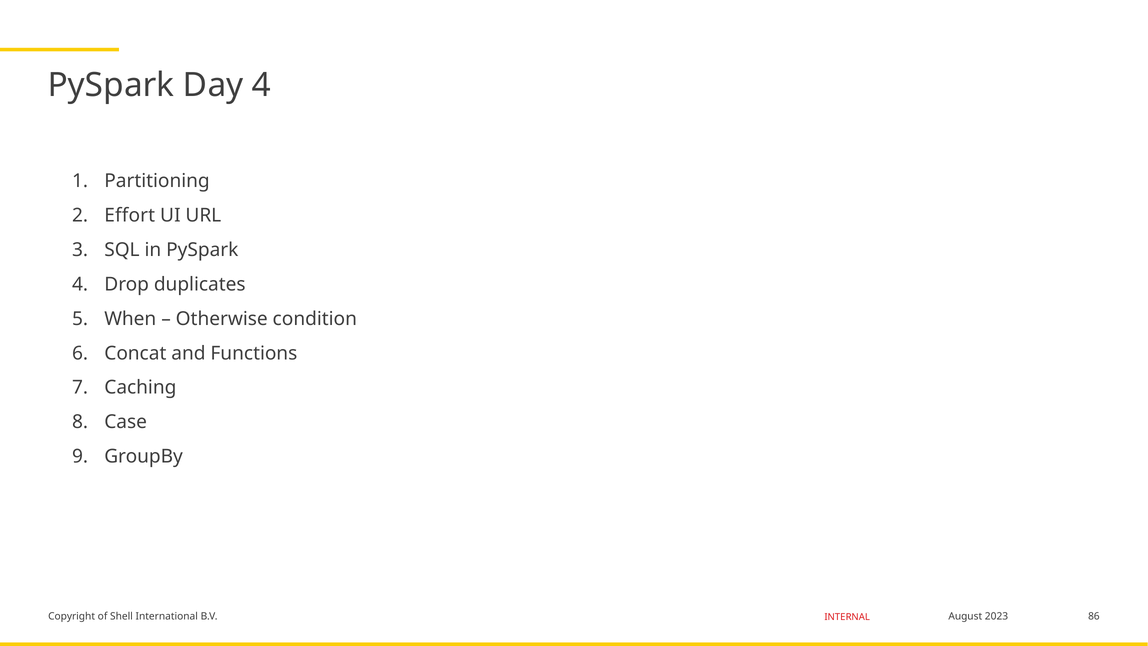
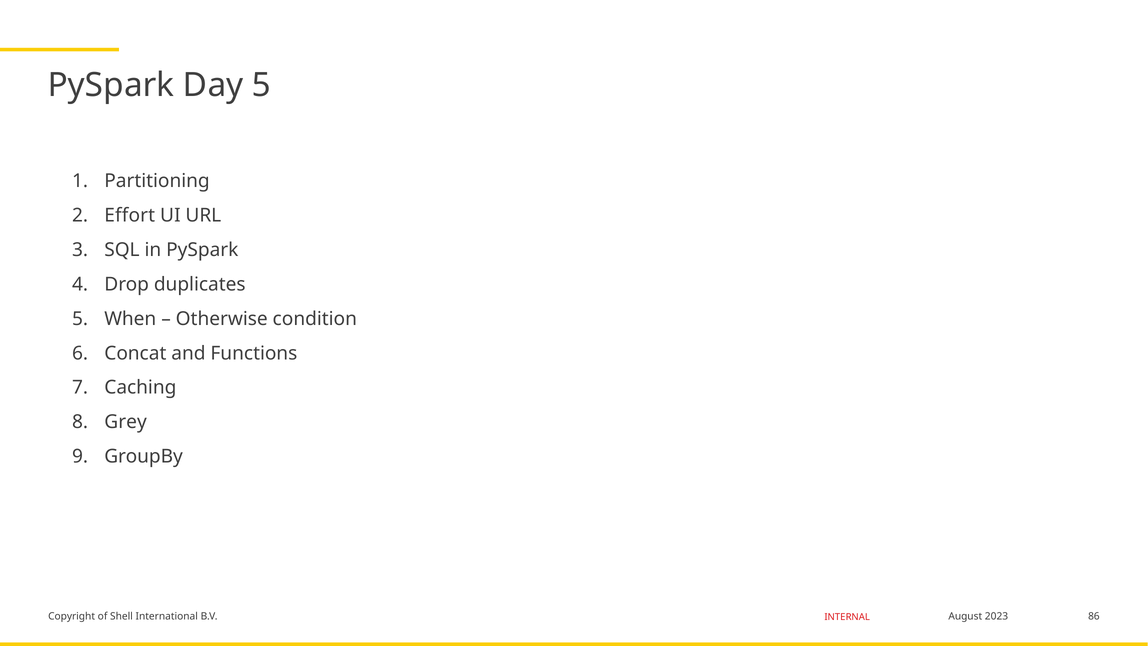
Day 4: 4 -> 5 (262, 85)
Case: Case -> Grey (126, 422)
